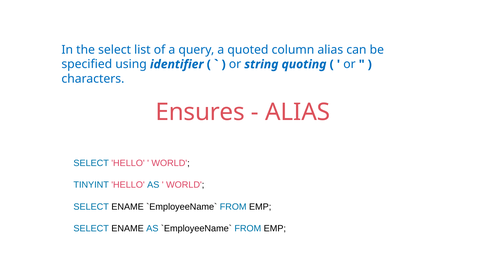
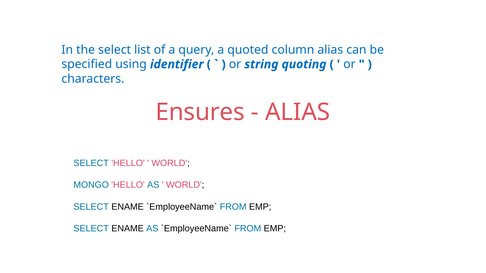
TINYINT: TINYINT -> MONGO (91, 185)
